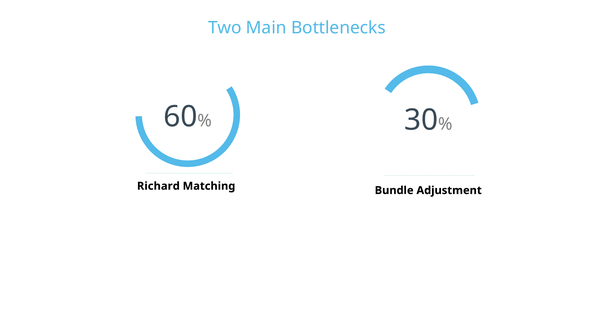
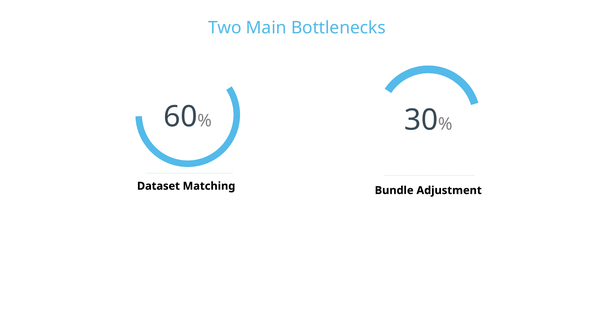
Richard: Richard -> Dataset (158, 186)
